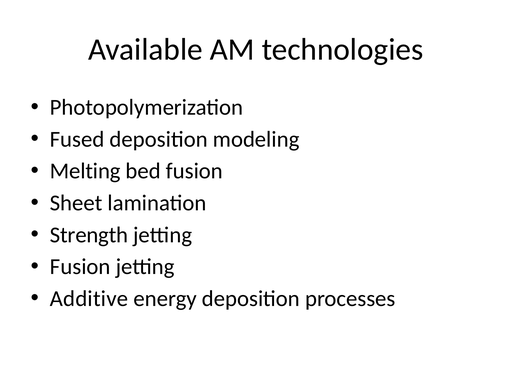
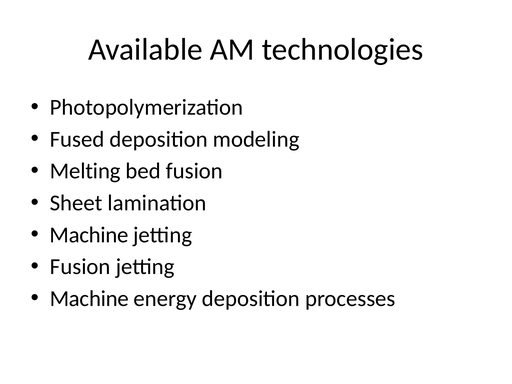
Strength: Strength -> Machine (89, 235)
Additive: Additive -> Machine (89, 299)
